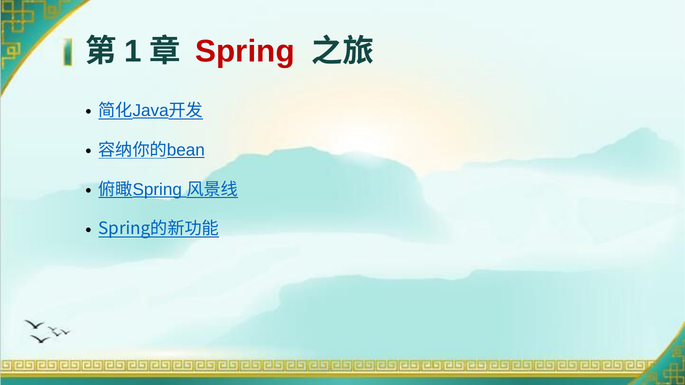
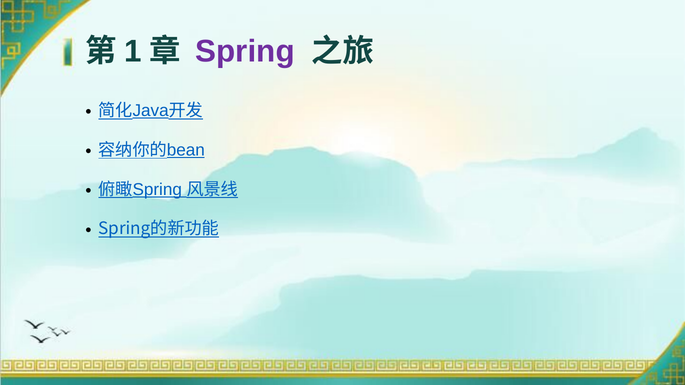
Spring colour: red -> purple (245, 51)
